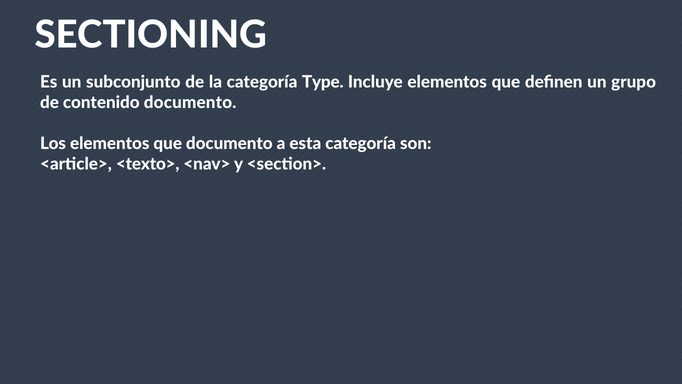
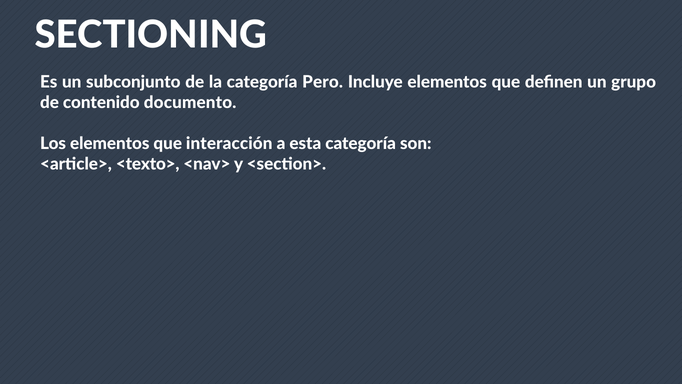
Type: Type -> Pero (323, 82)
que documento: documento -> interacción (229, 144)
